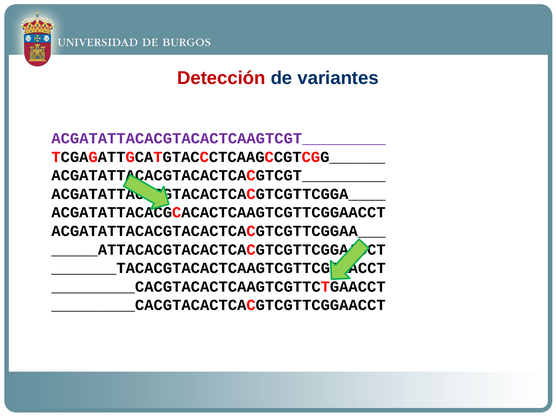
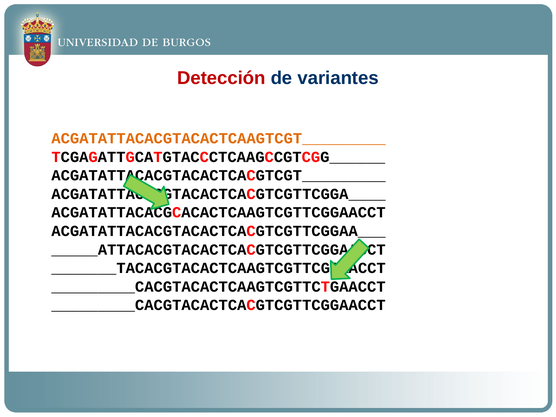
ACGATATTACACGTACACTCAAGTCGT_________ colour: purple -> orange (219, 138)
